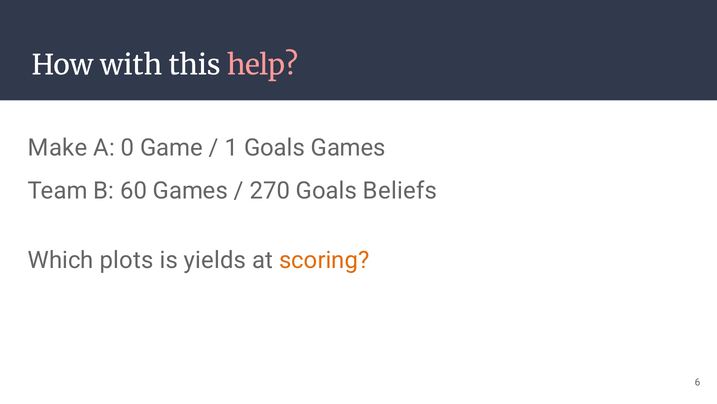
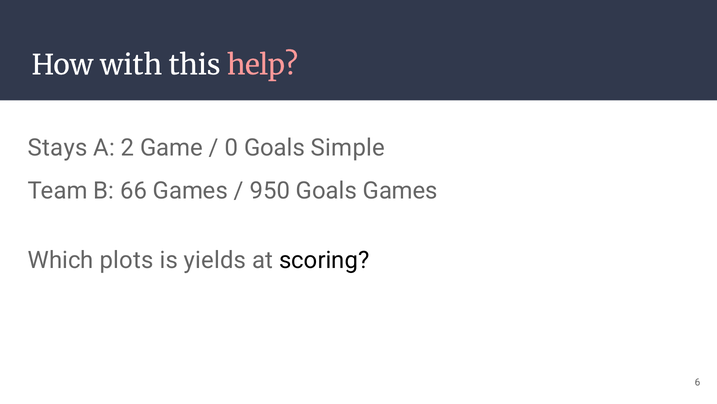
Make: Make -> Stays (58, 148)
0: 0 -> 2 (128, 148)
1: 1 -> 0 (231, 148)
Goals Games: Games -> Simple (348, 148)
60: 60 -> 66 (134, 190)
270: 270 -> 950 (270, 190)
Goals Beliefs: Beliefs -> Games (400, 190)
scoring colour: orange -> black (324, 260)
